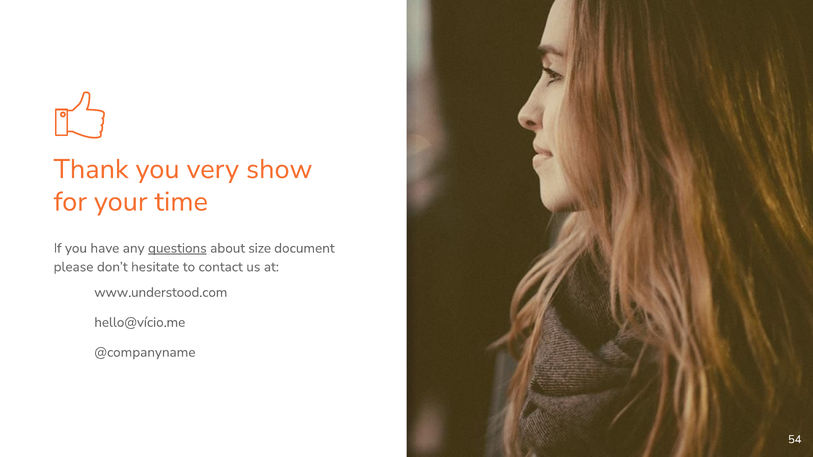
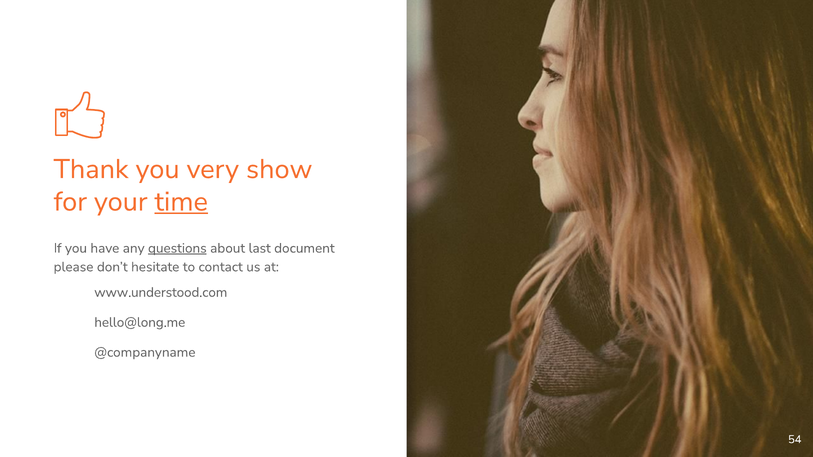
time underline: none -> present (181, 202)
size: size -> last (260, 248)
hello@vício.me: hello@vício.me -> hello@long.me (140, 323)
